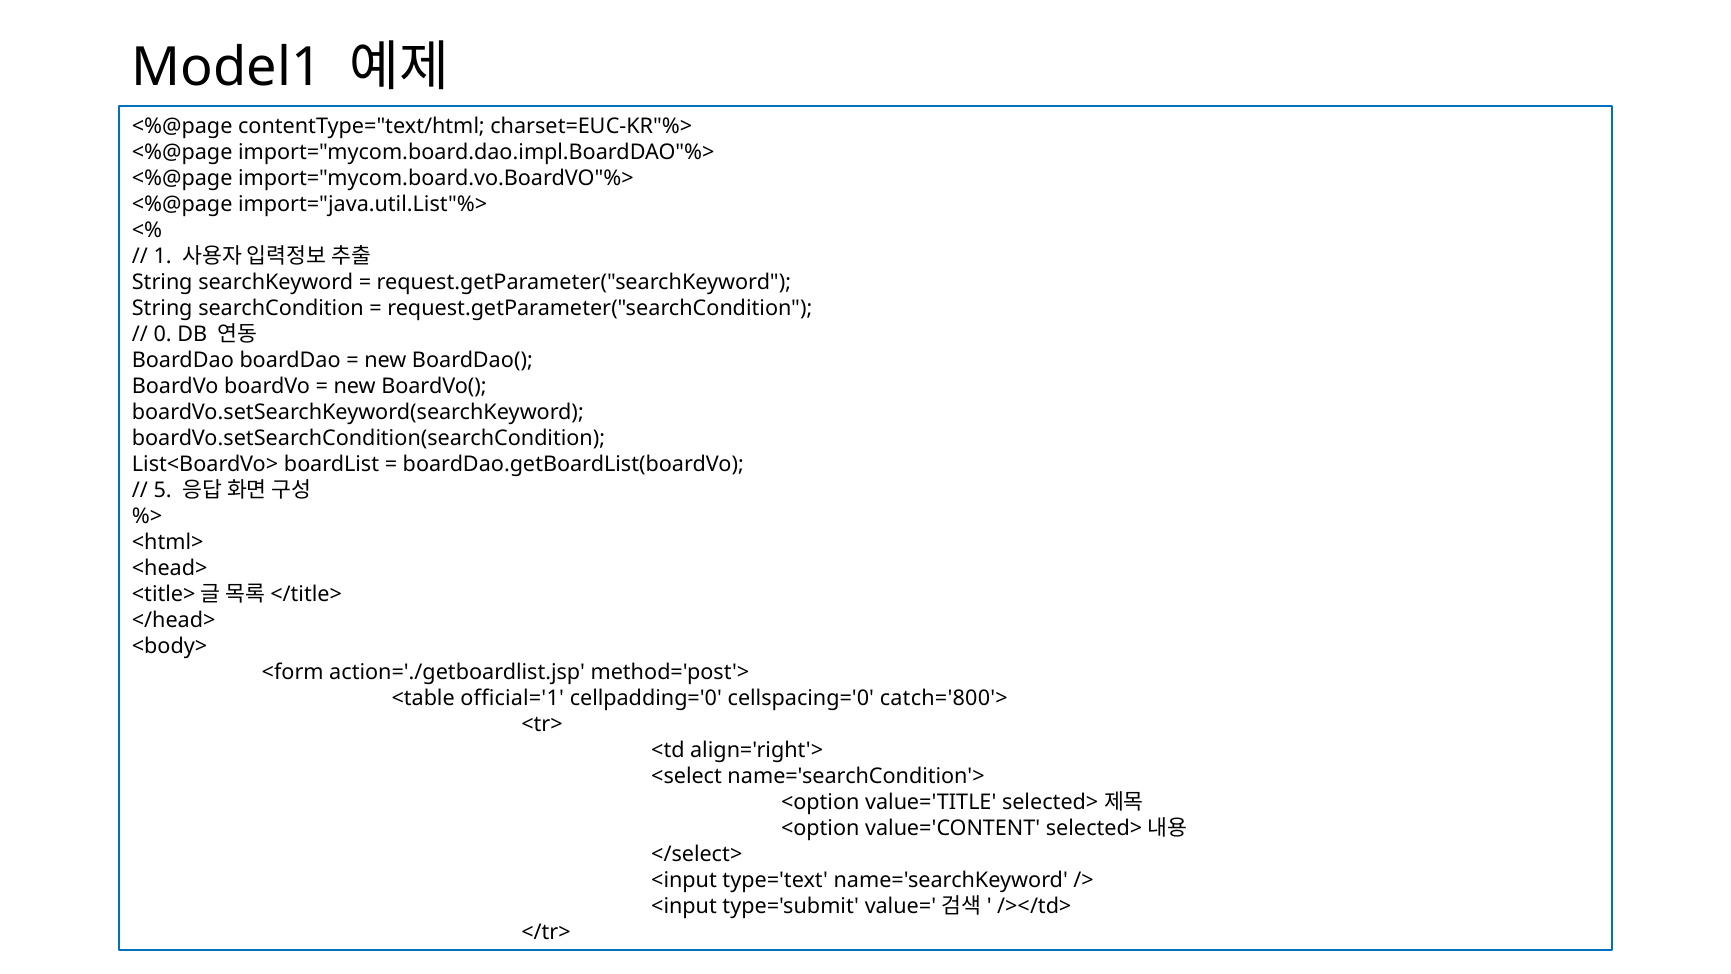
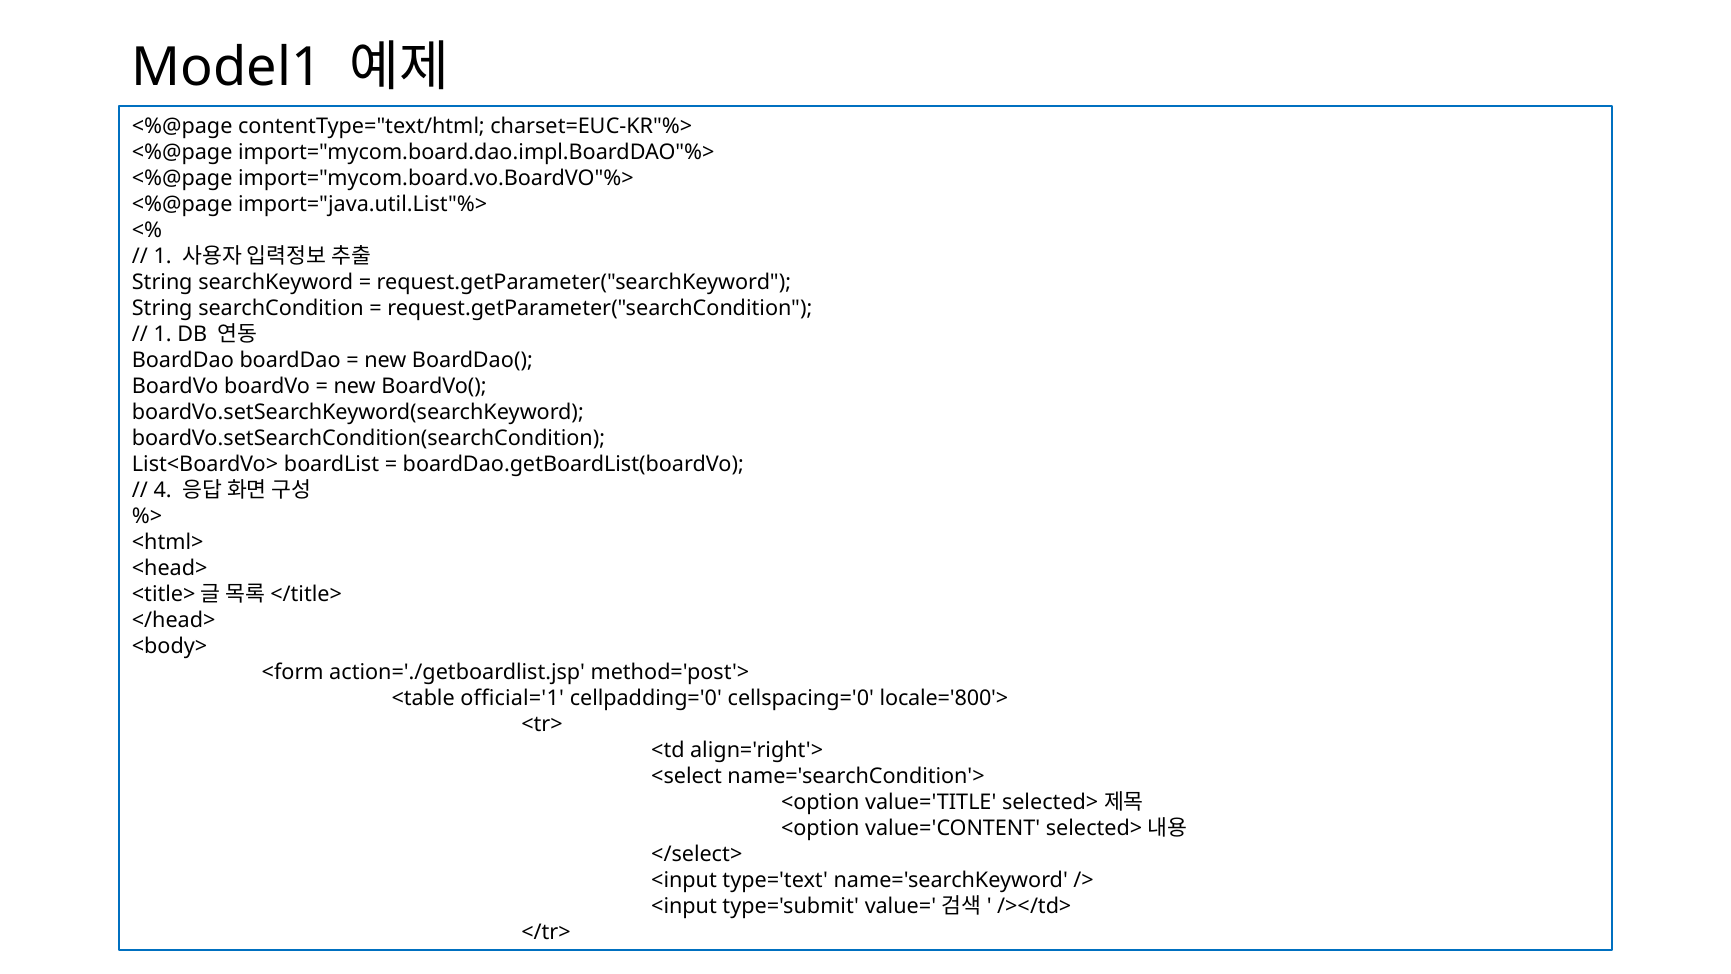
0: 0 -> 1 (163, 334)
5: 5 -> 4 (163, 490)
catch='800'>: catch='800'> -> locale='800'> (944, 698)
